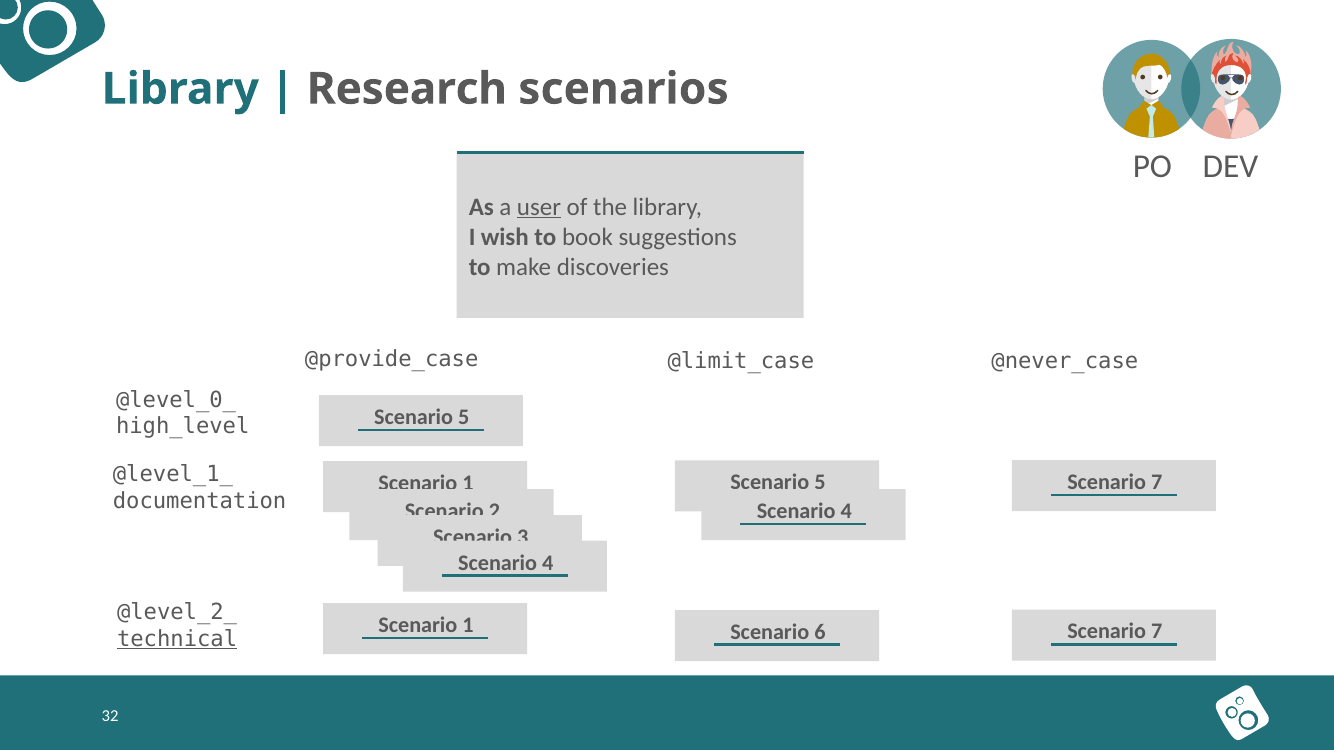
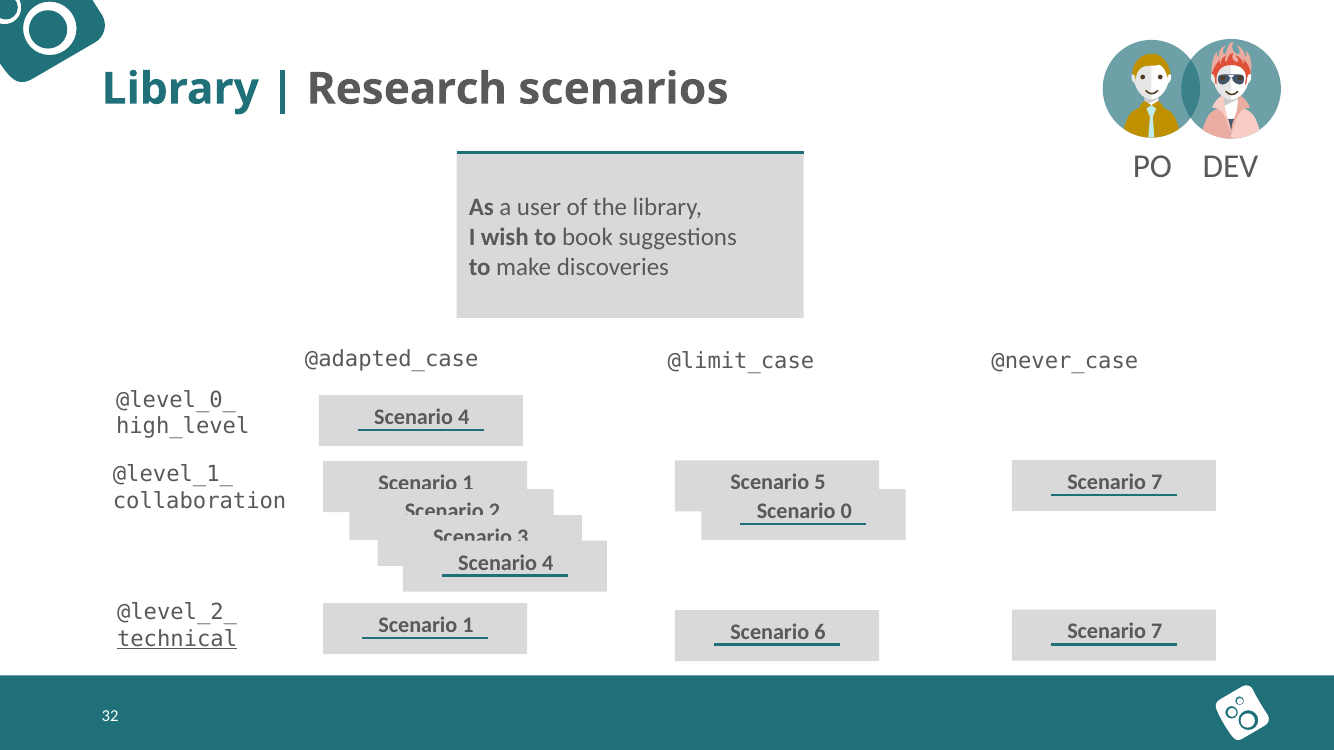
user underline: present -> none (539, 207)
@provide_case: @provide_case -> @adapted_case (392, 360)
5: 5 -> 4 (464, 417)
documentation: documentation -> collaboration (200, 501)
4: 4 -> 0 (846, 511)
